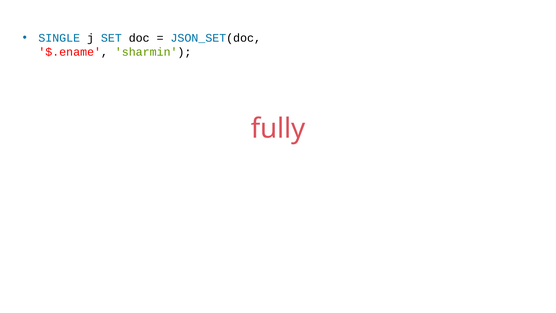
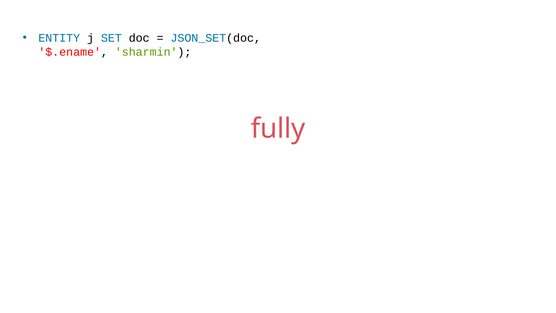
SINGLE: SINGLE -> ENTITY (59, 38)
